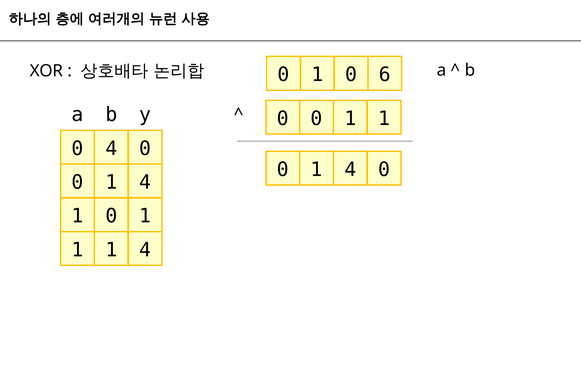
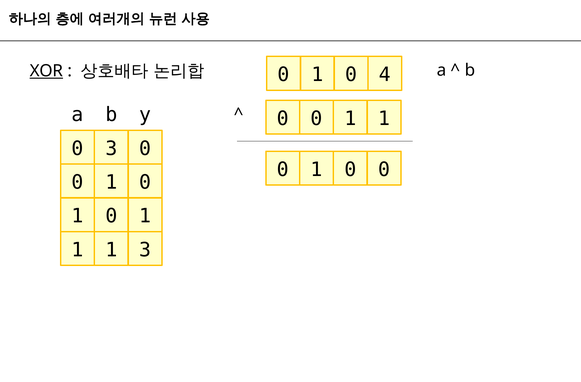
XOR underline: none -> present (46, 71)
6: 6 -> 4 (385, 75)
0 4: 4 -> 3 (111, 148)
4: 4 -> 0 (350, 169)
4: 4 -> 0 (145, 182)
1 1 4: 4 -> 3 (145, 250)
